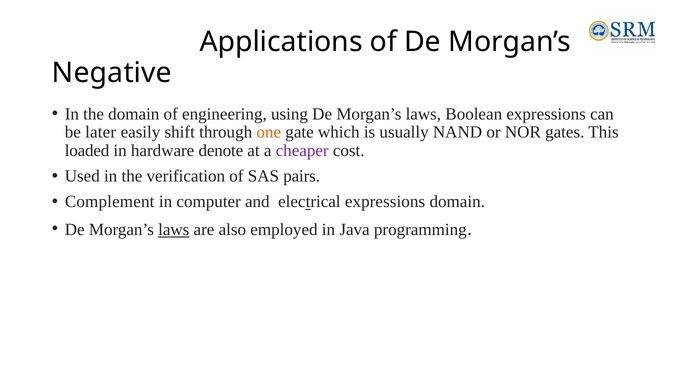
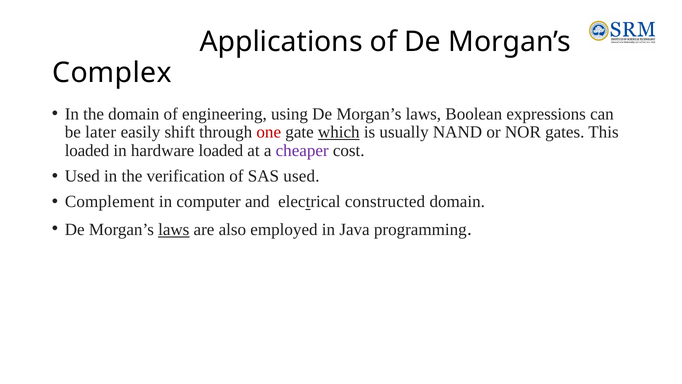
Negative: Negative -> Complex (112, 73)
one colour: orange -> red (269, 132)
which underline: none -> present (339, 132)
hardware denote: denote -> loaded (221, 151)
SAS pairs: pairs -> used (301, 176)
electrical expressions: expressions -> constructed (385, 202)
